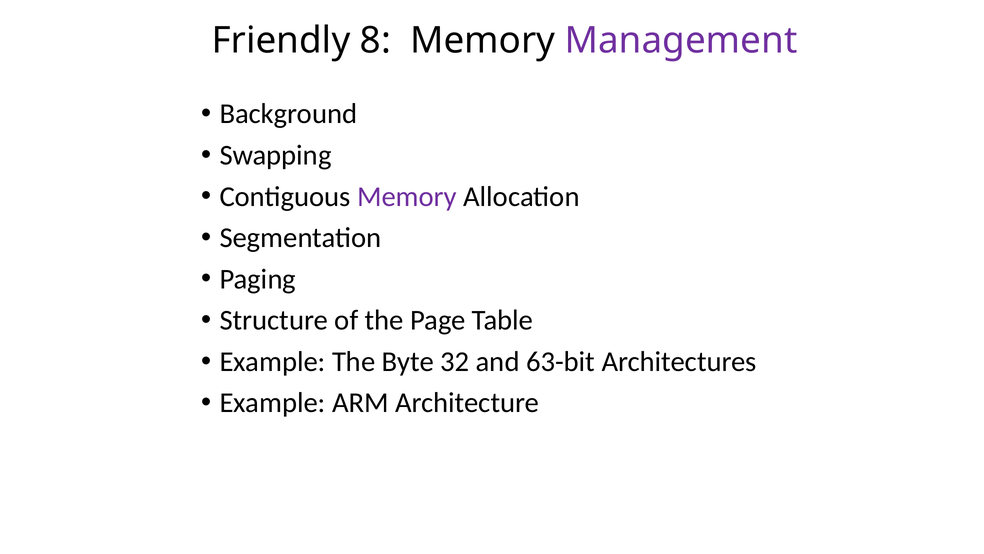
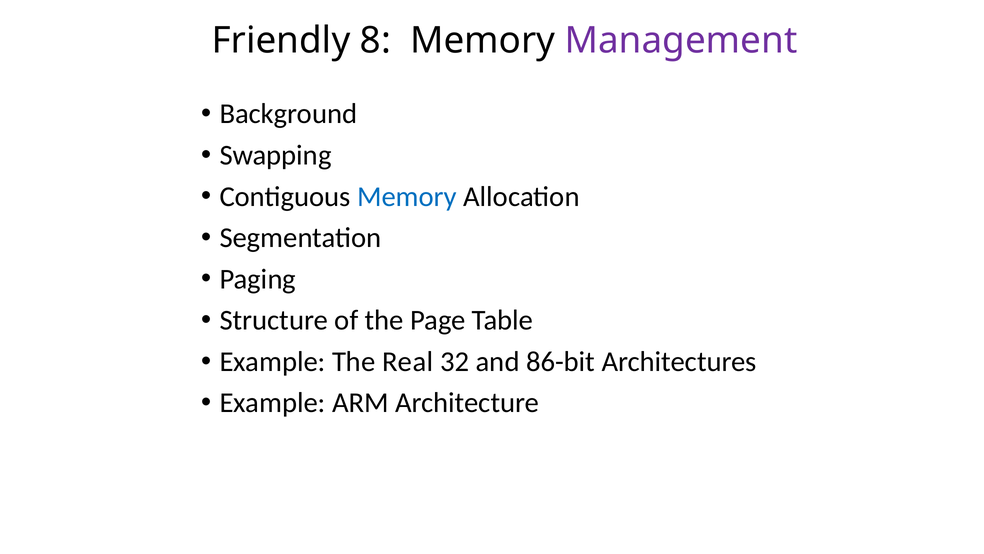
Memory colour: purple -> blue (407, 196)
Byte: Byte -> Real (408, 361)
63-bit: 63-bit -> 86-bit (561, 361)
